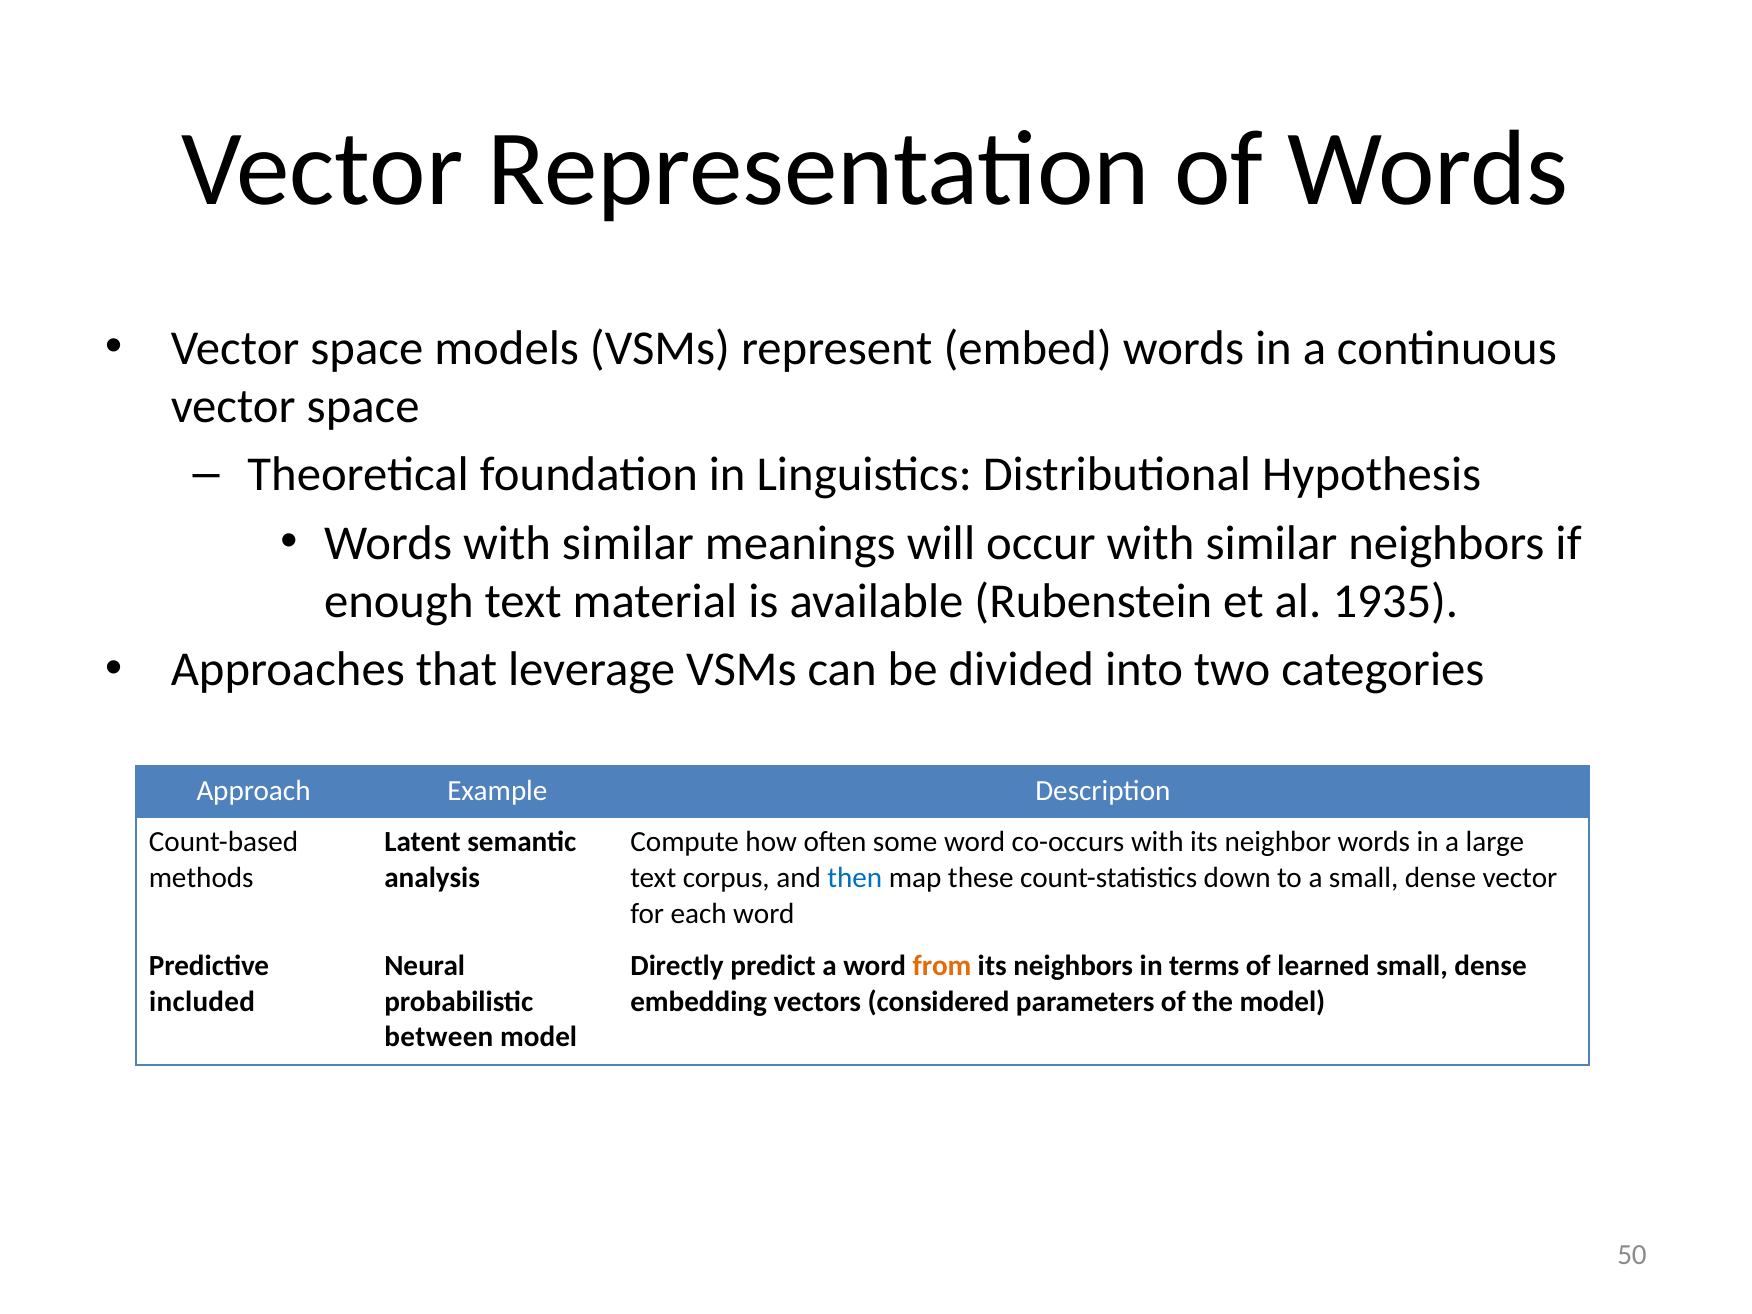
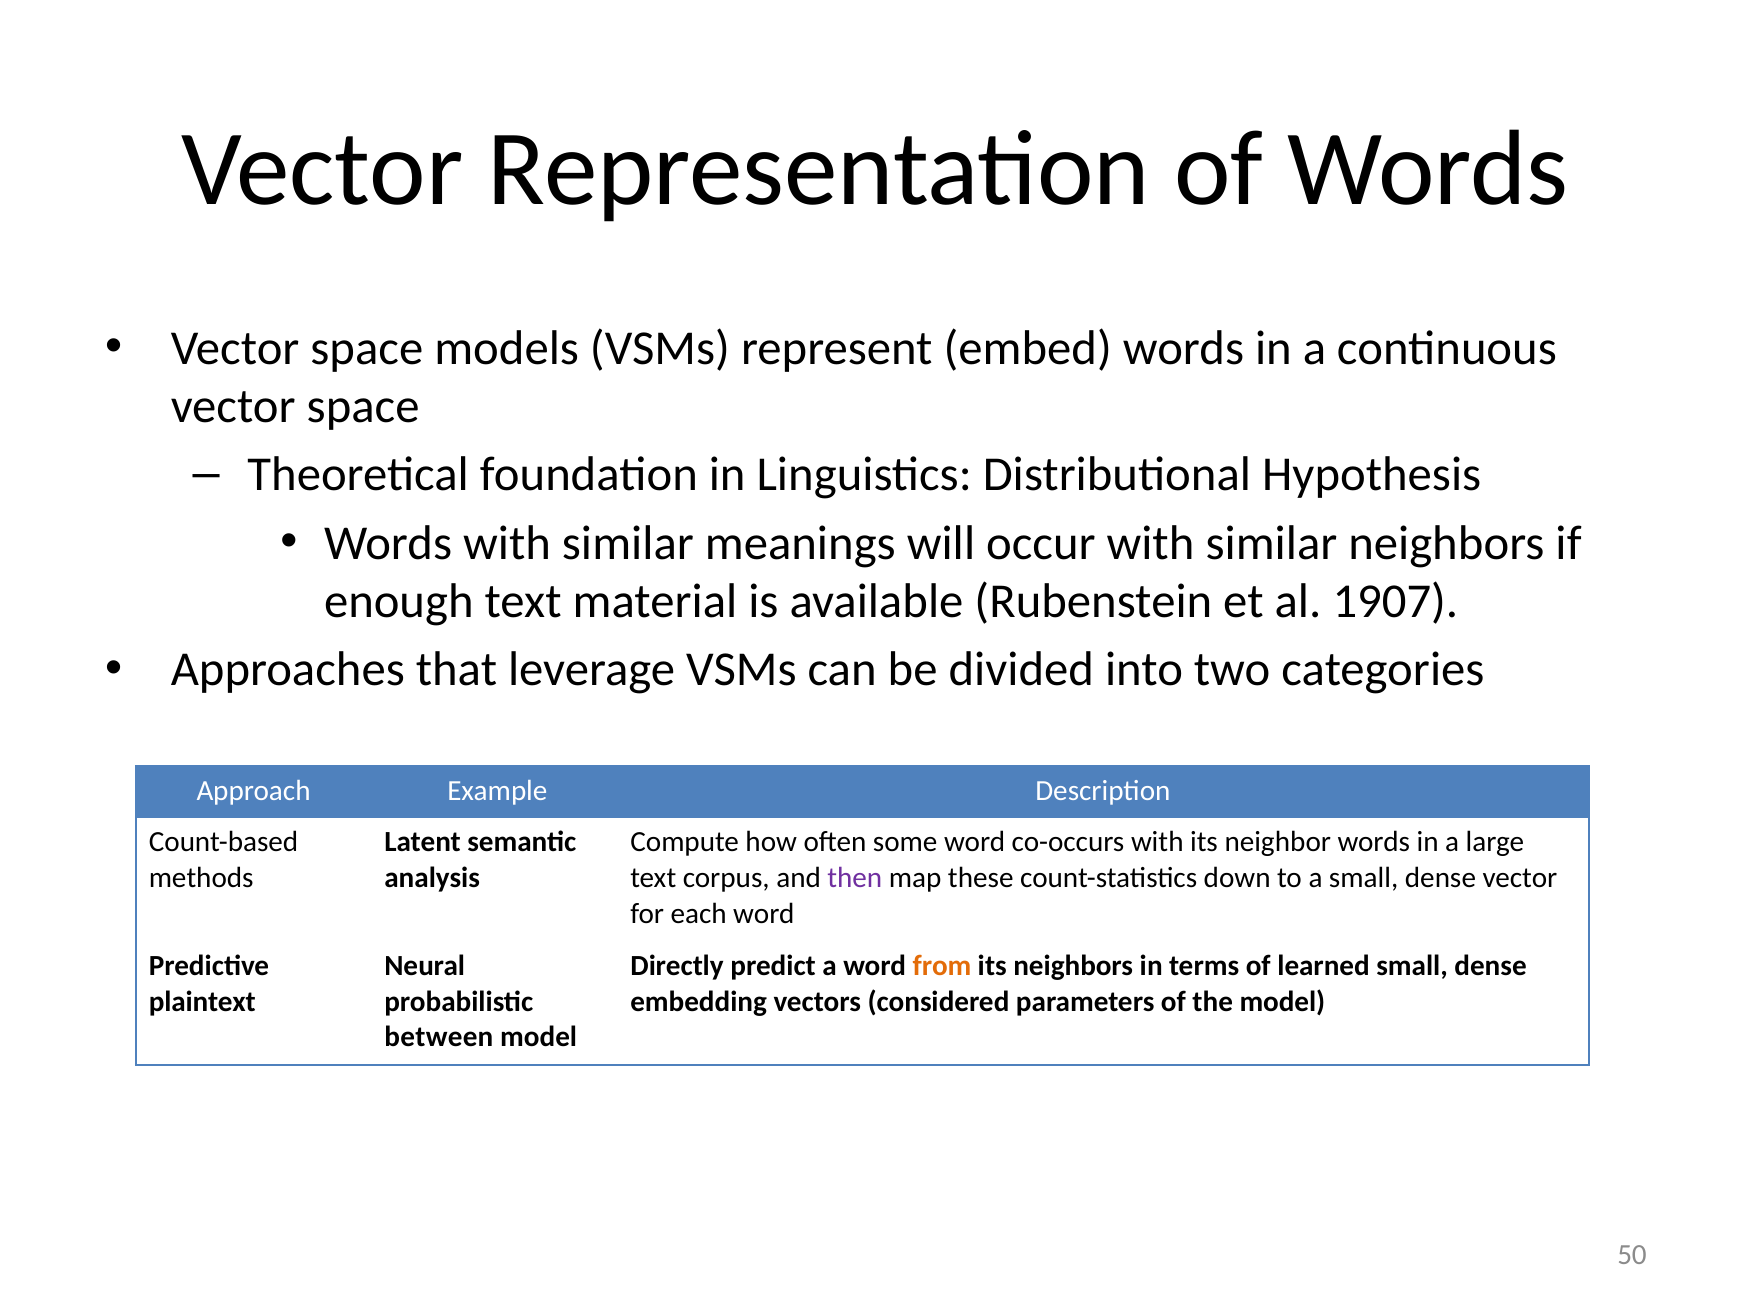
1935: 1935 -> 1907 (1395, 601)
then colour: blue -> purple (855, 878)
included: included -> plaintext (202, 1001)
